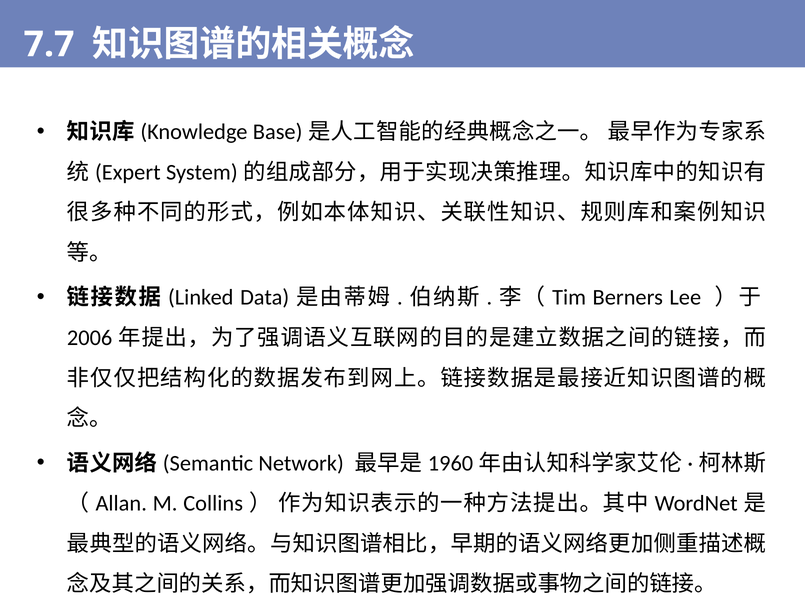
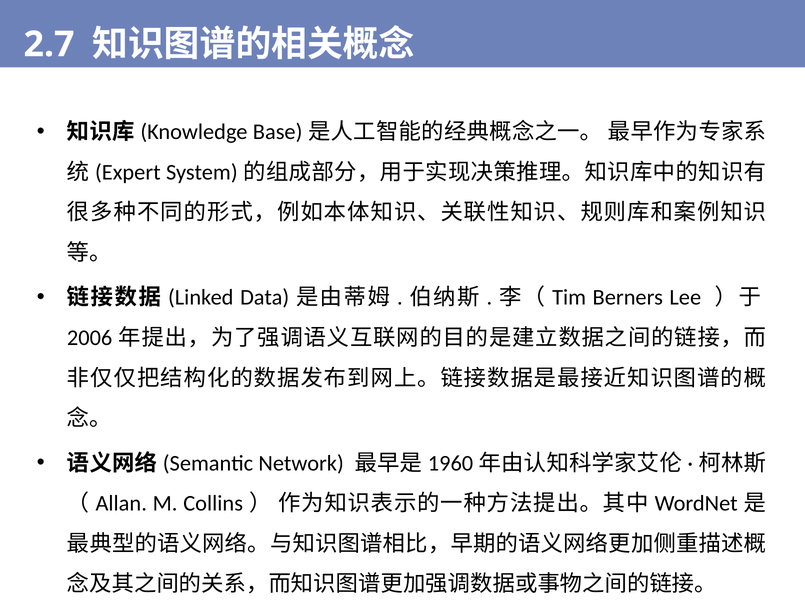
7.7: 7.7 -> 2.7 (49, 44)
